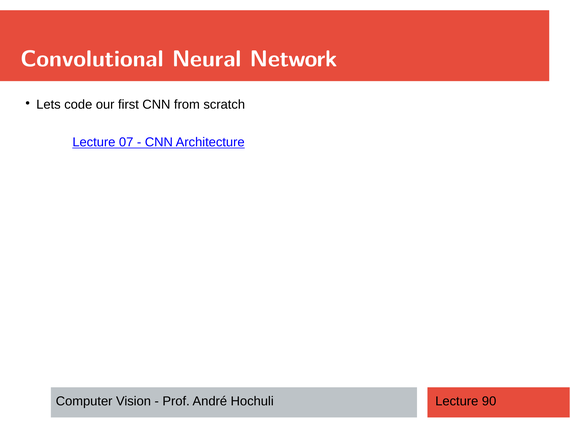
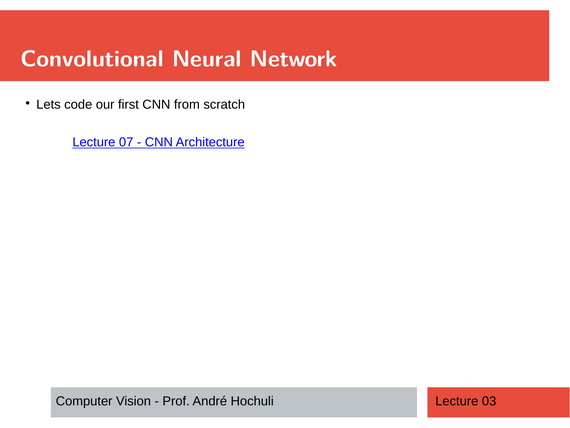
90: 90 -> 03 (489, 401)
